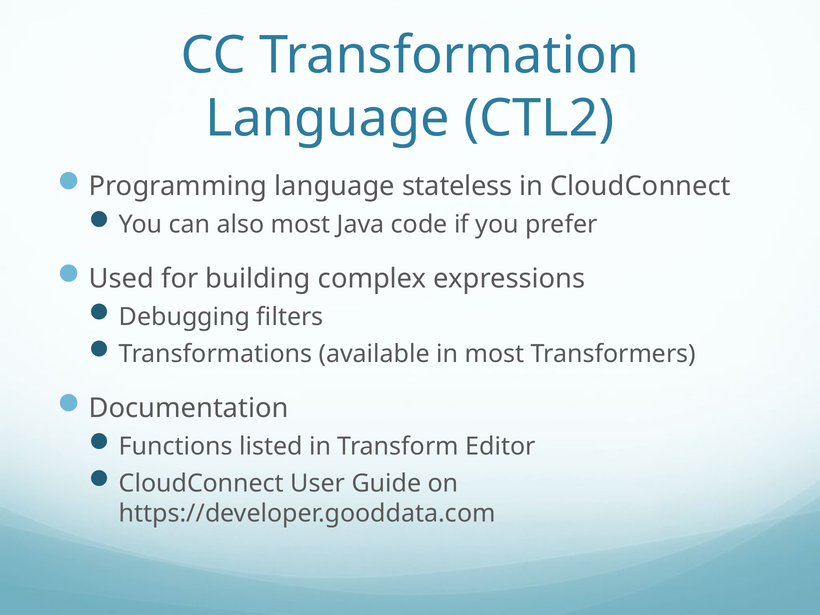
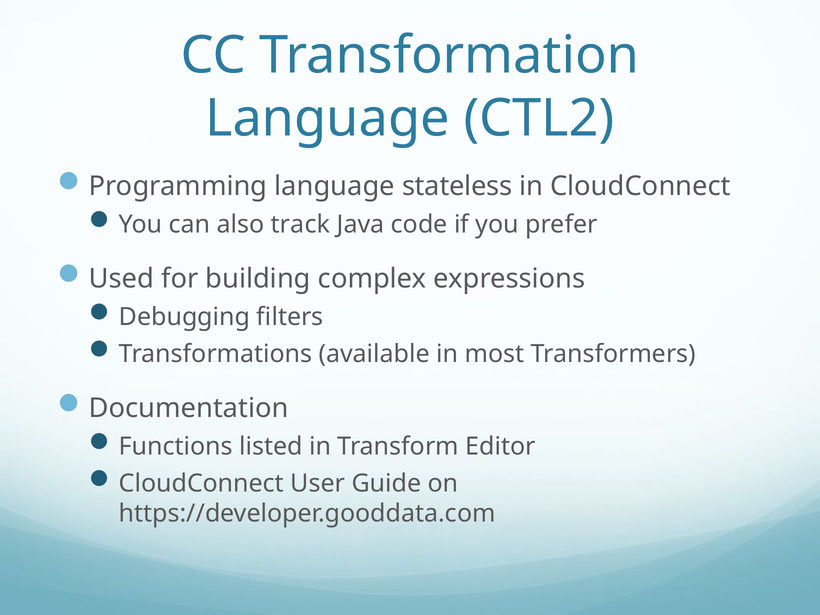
also most: most -> track (301, 225)
